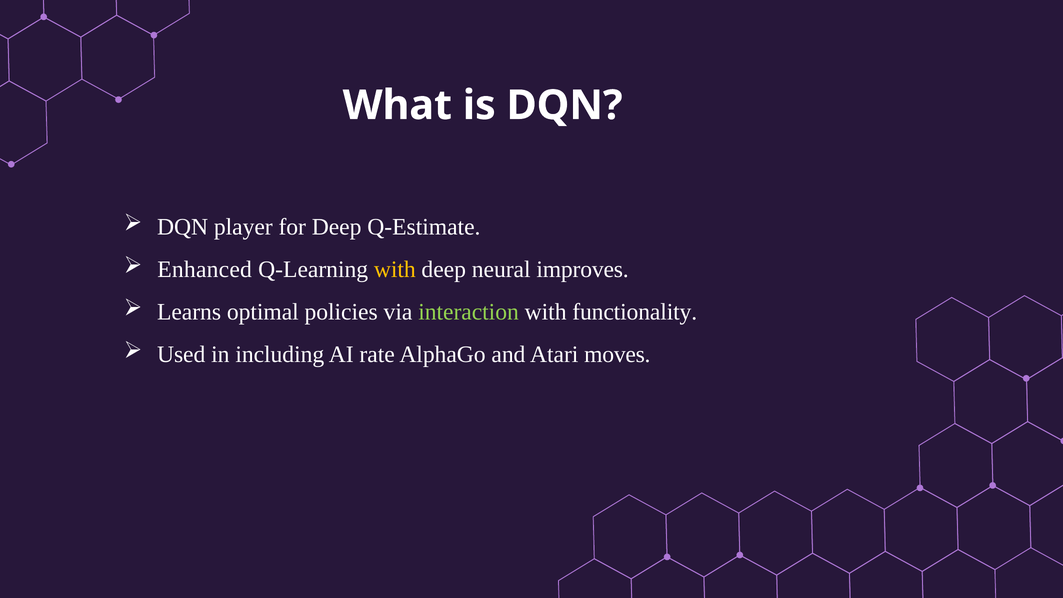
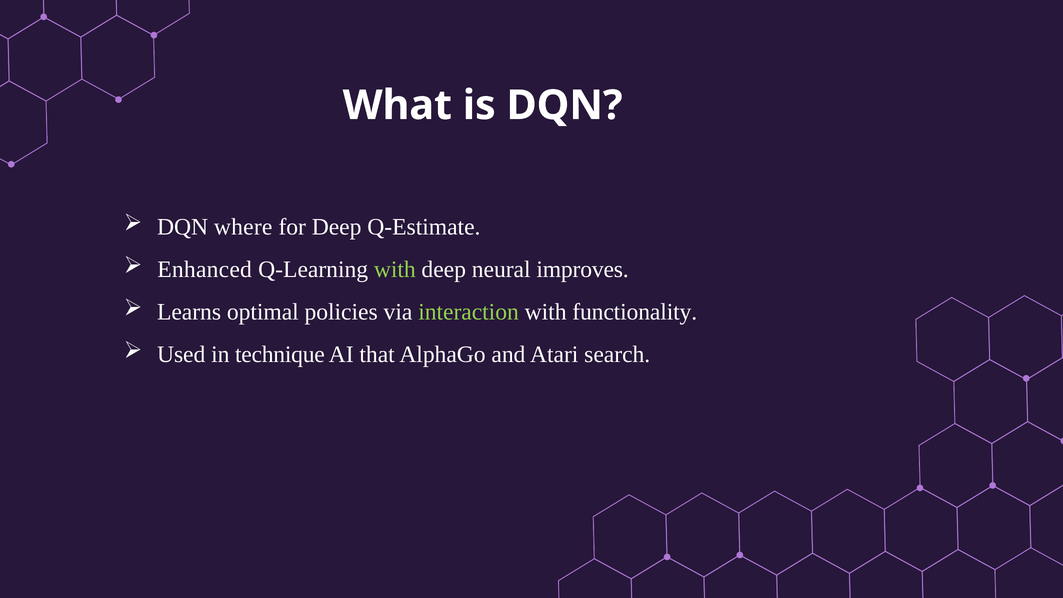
player: player -> where (243, 227)
with colour: yellow -> light green (395, 269)
including: including -> technique (280, 354)
rate: rate -> that (377, 354)
moves: moves -> search (617, 354)
